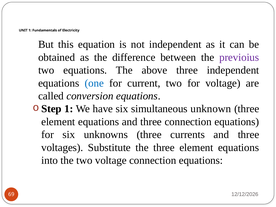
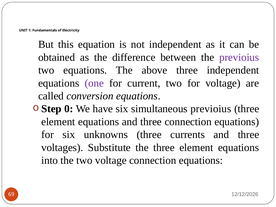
one colour: blue -> purple (94, 83)
1: 1 -> 0 (69, 109)
simultaneous unknown: unknown -> previoius (211, 109)
